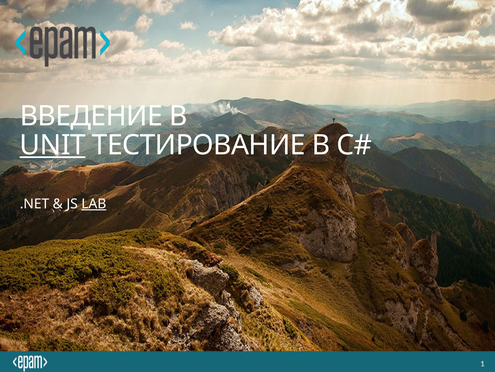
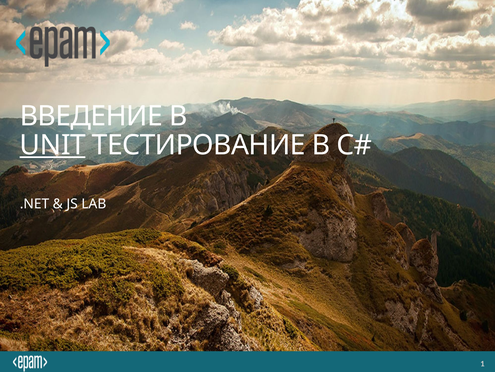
LAB underline: present -> none (94, 204)
